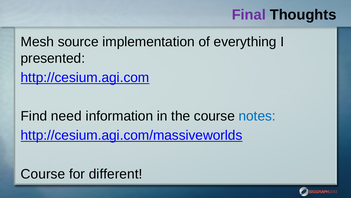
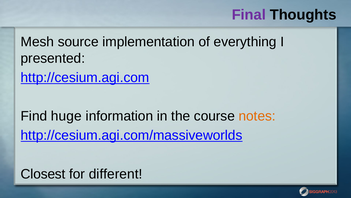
need: need -> huge (66, 116)
notes colour: blue -> orange (257, 116)
Course: Course -> Closest (43, 174)
